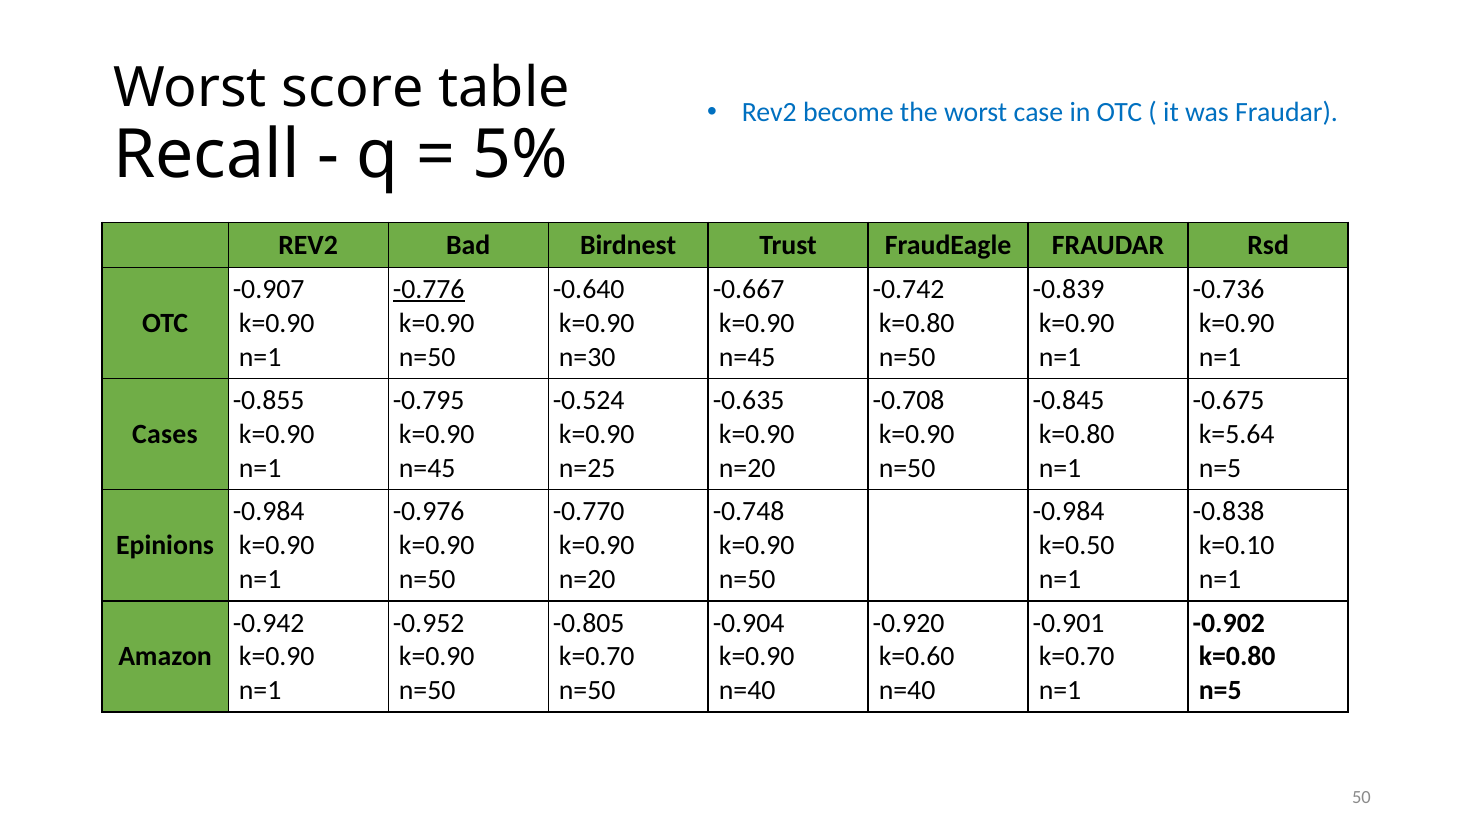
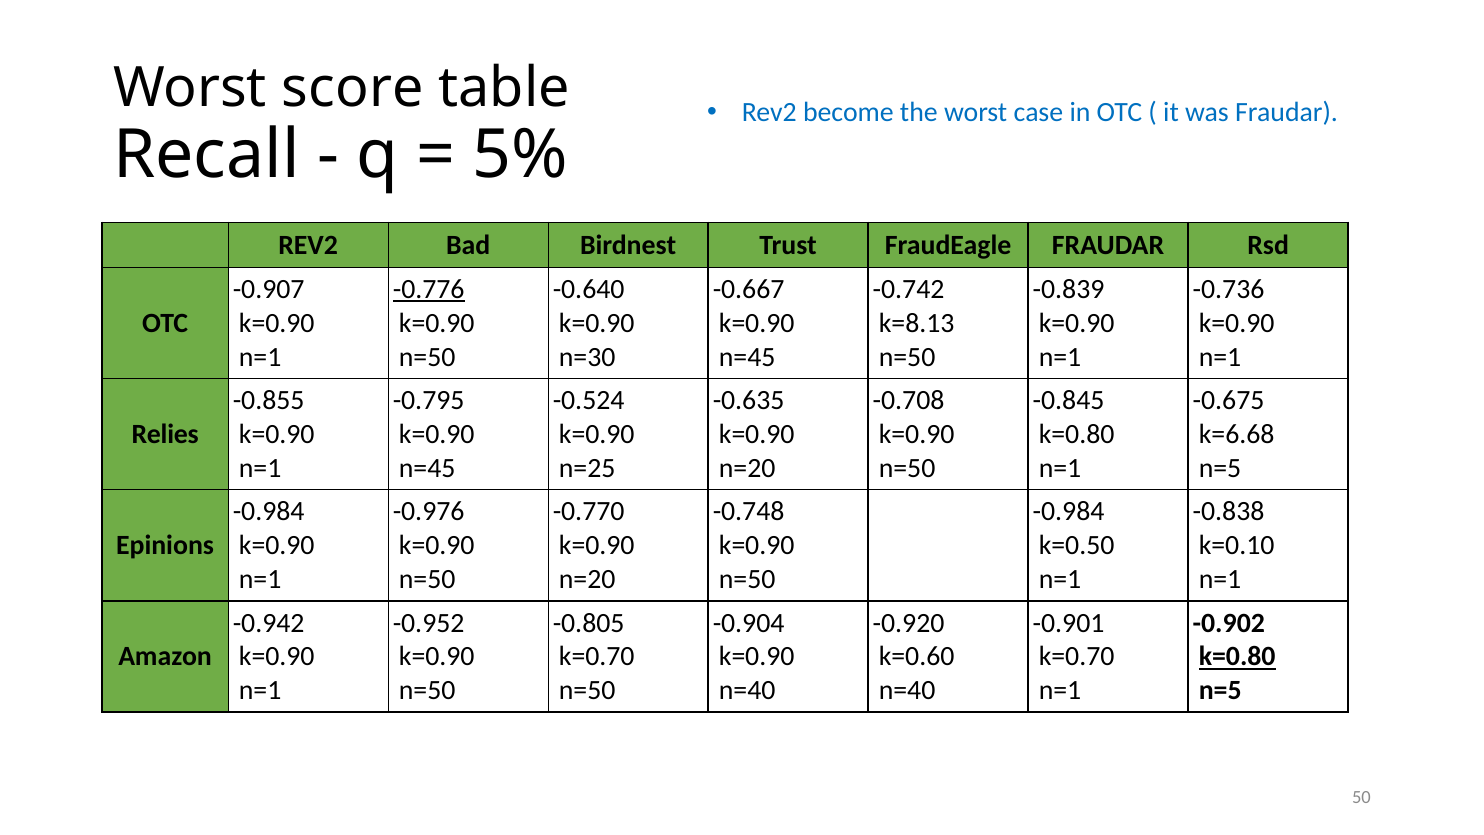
k=0.80: k=0.80 -> k=8.13 (917, 323)
Cases: Cases -> Relies (165, 434)
k=5.64: k=5.64 -> k=6.68 (1237, 434)
k=0.80 underline: none -> present (1237, 657)
